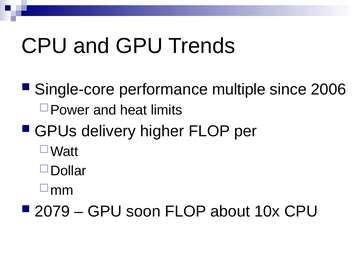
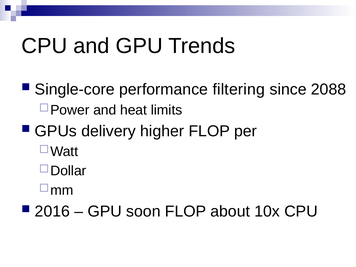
multiple: multiple -> filtering (239, 90)
2006: 2006 -> 2088 (329, 90)
2079: 2079 -> 2016 (52, 211)
